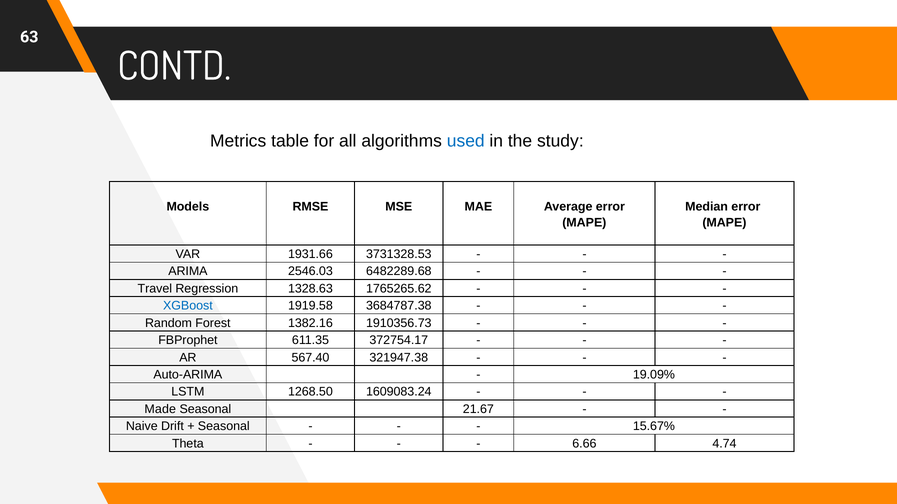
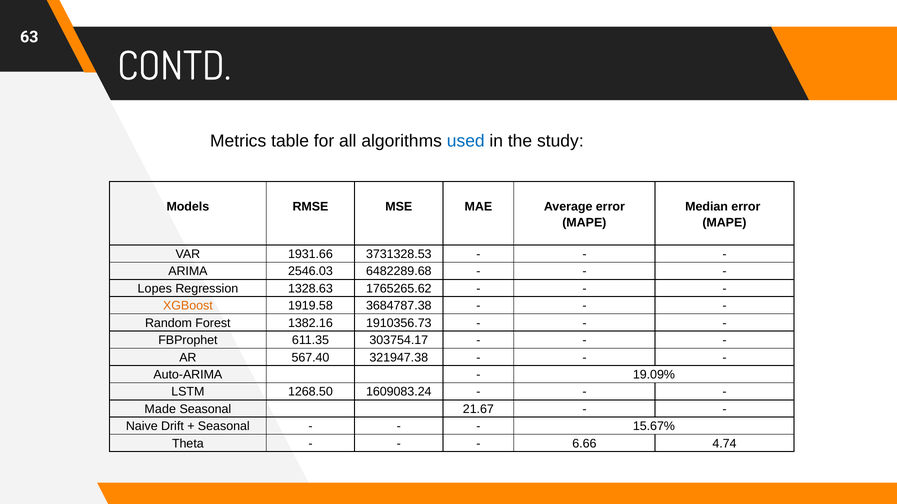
Travel: Travel -> Lopes (155, 289)
XGBoost colour: blue -> orange (188, 306)
372754.17: 372754.17 -> 303754.17 (399, 341)
